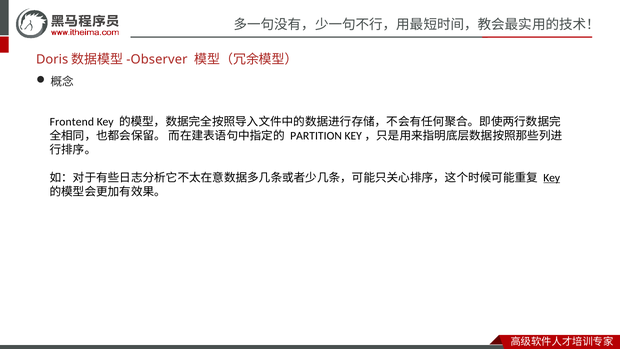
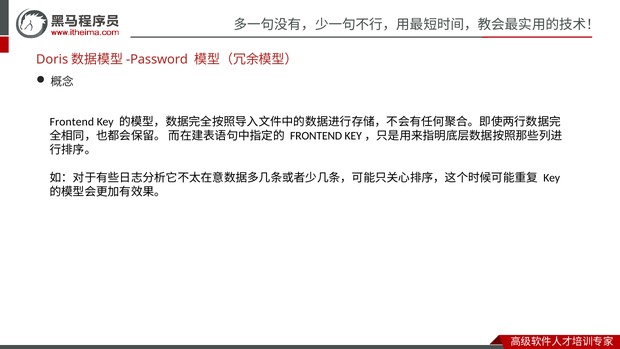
Observer: Observer -> Password (157, 60)
PARTITION: PARTITION -> FRONTEND (316, 136)
Key underline: present -> none (552, 178)
